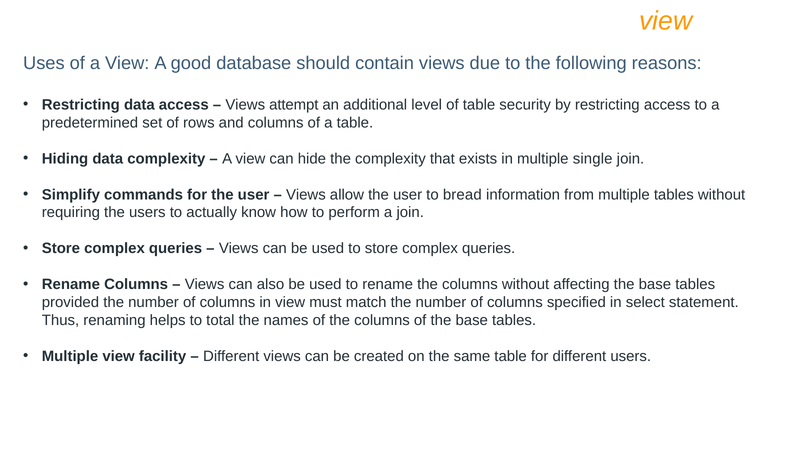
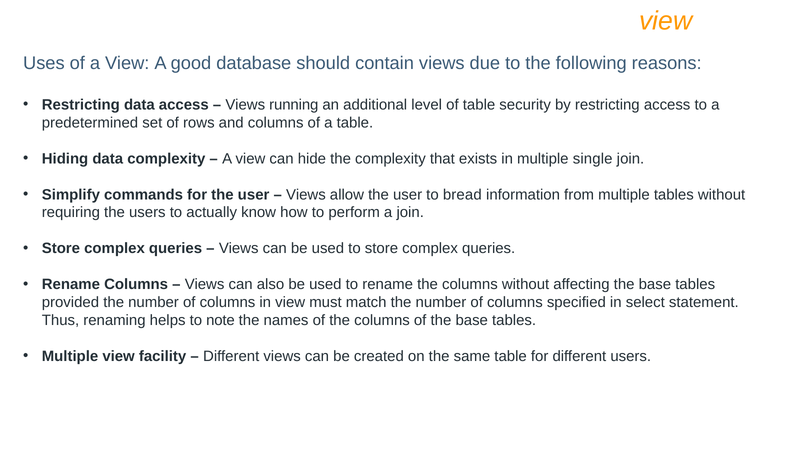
attempt: attempt -> running (294, 105)
total: total -> note (220, 320)
